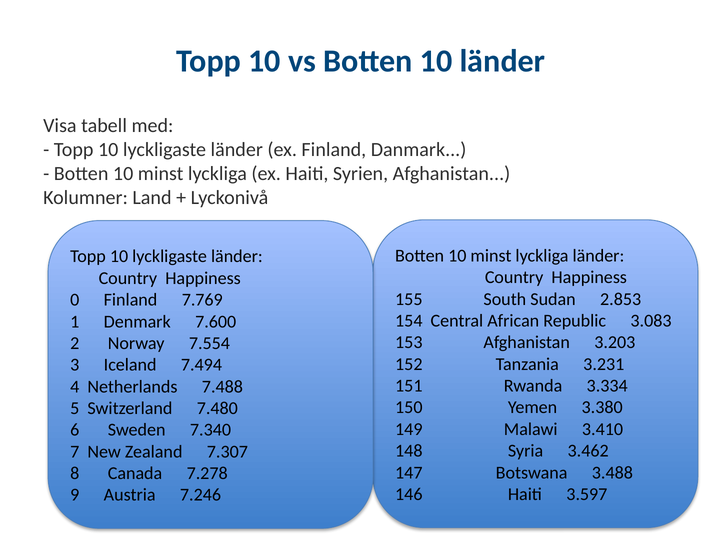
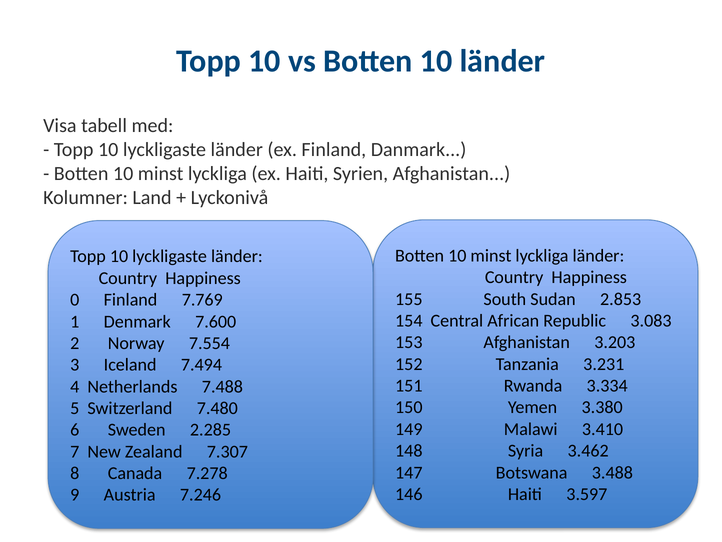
7.340: 7.340 -> 2.285 (211, 430)
